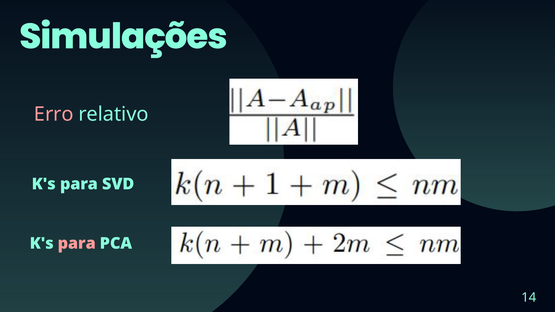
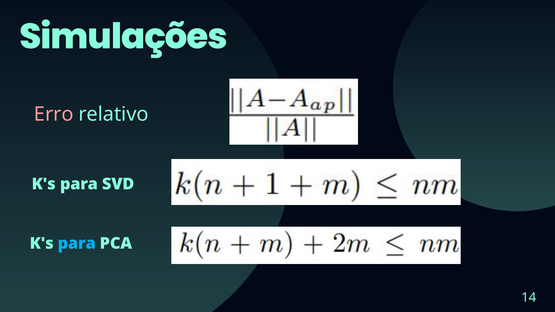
para colour: pink -> light blue (77, 244)
